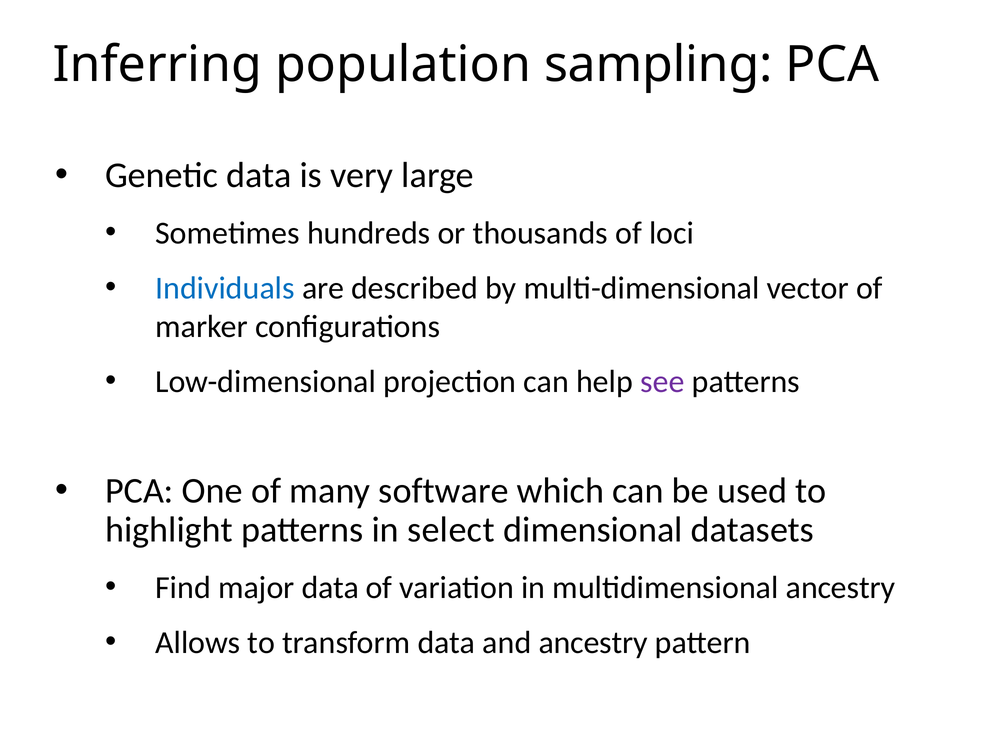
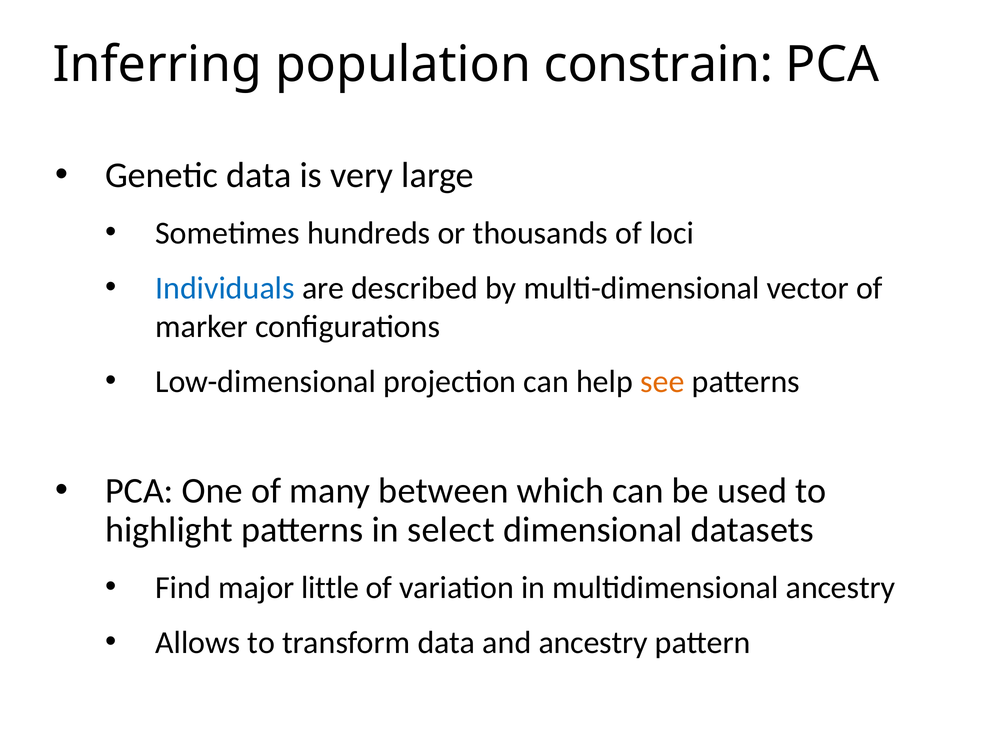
sampling: sampling -> constrain (658, 65)
see colour: purple -> orange (662, 382)
software: software -> between (444, 490)
major data: data -> little (330, 587)
